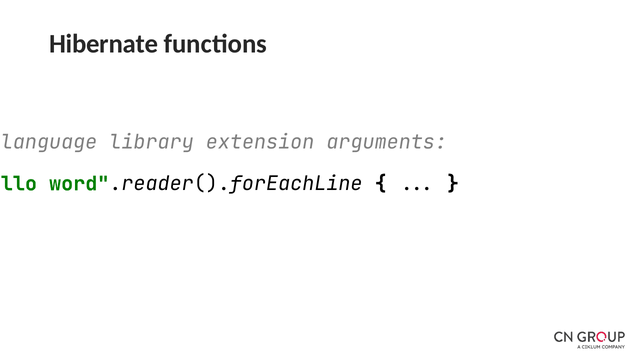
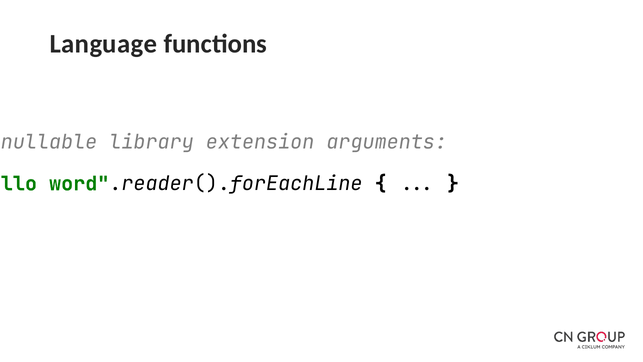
Hibernate: Hibernate -> Language (103, 44)
language: language -> nullable (49, 142)
